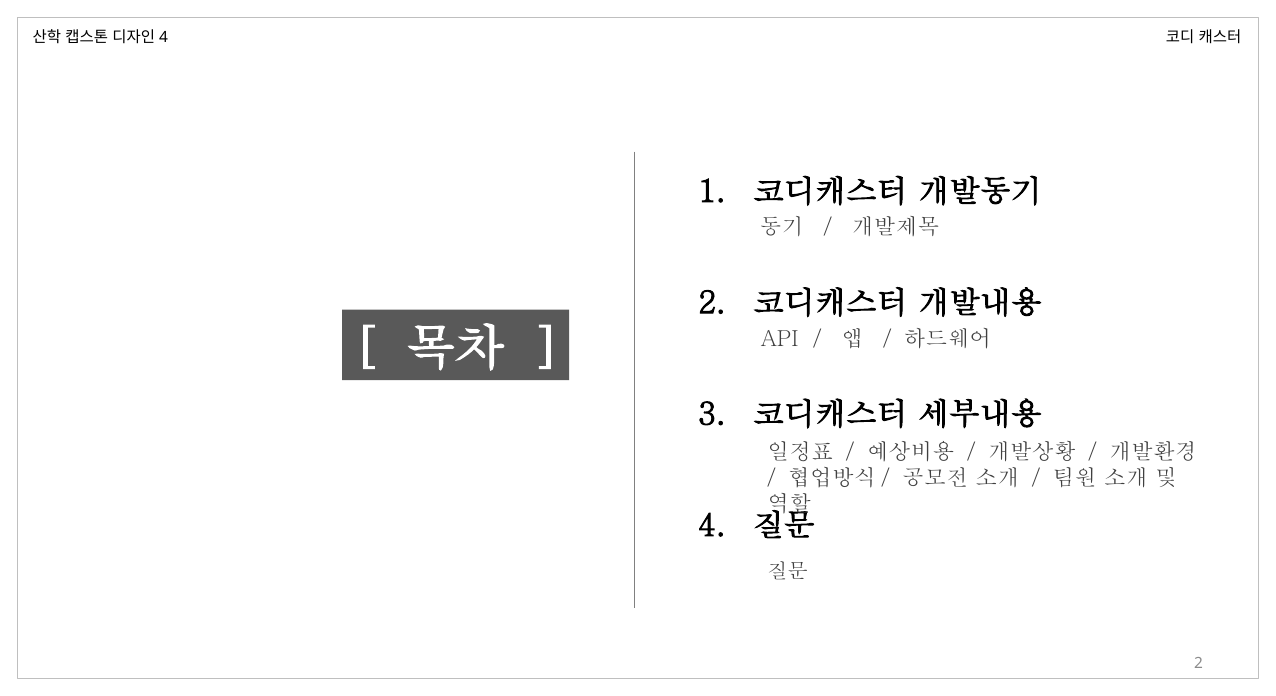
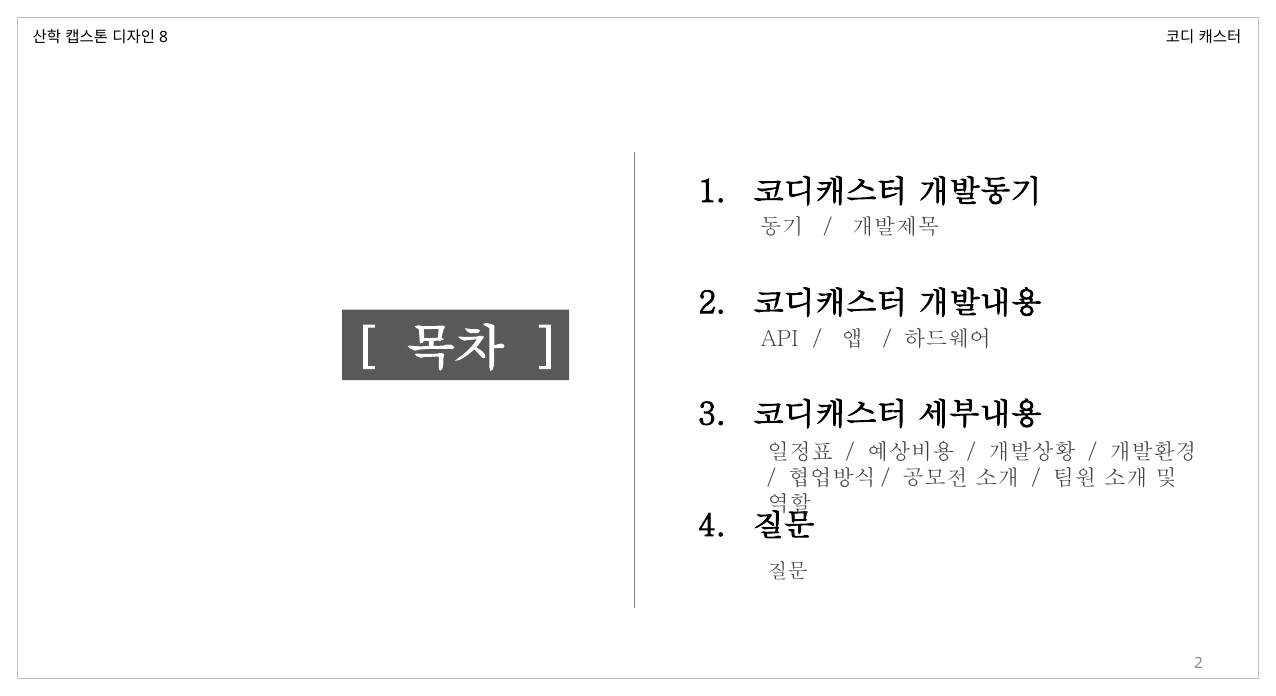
4: 4 -> 8 (163, 38)
